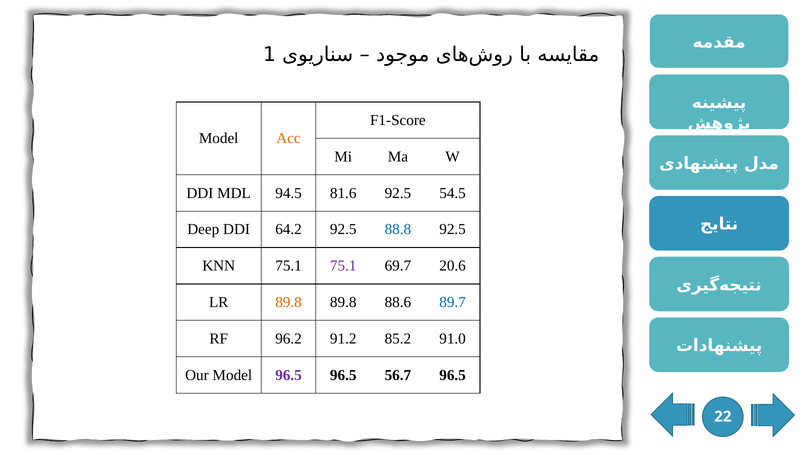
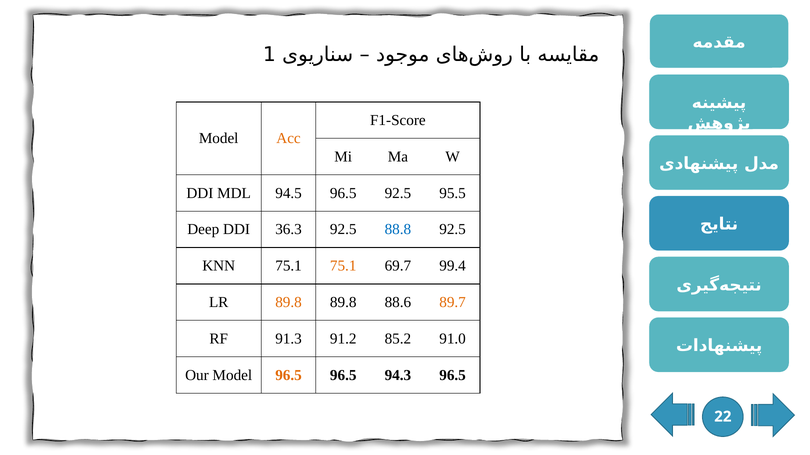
94.5 81.6: 81.6 -> 96.5 (343, 193)
54.5: 54.5 -> 95.5 (453, 193)
64.2: 64.2 -> 36.3 (289, 230)
75.1 colour: purple -> orange (343, 266)
20.6: 20.6 -> 99.4 (453, 266)
89.7 colour: blue -> orange (453, 303)
96.2: 96.2 -> 91.3 (289, 339)
96.5 colour: purple -> orange (289, 376)
56.7: 56.7 -> 94.3 (398, 376)
